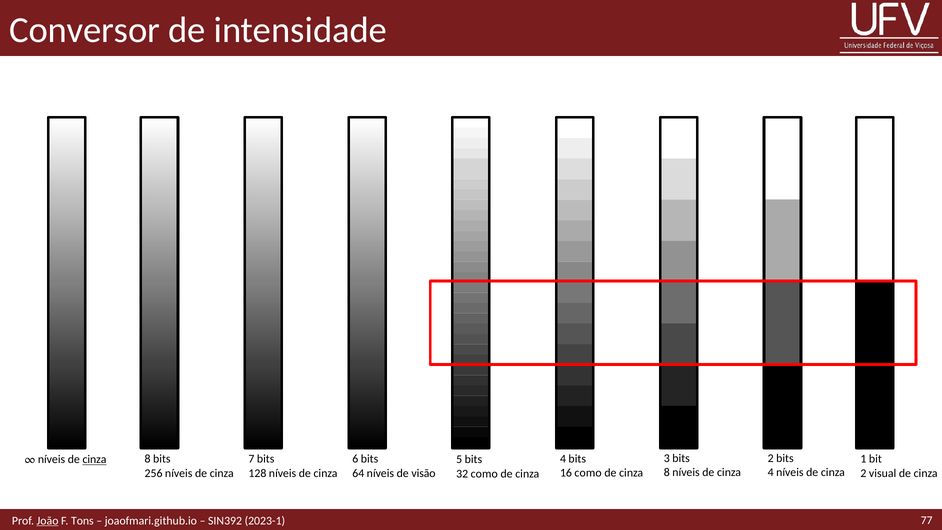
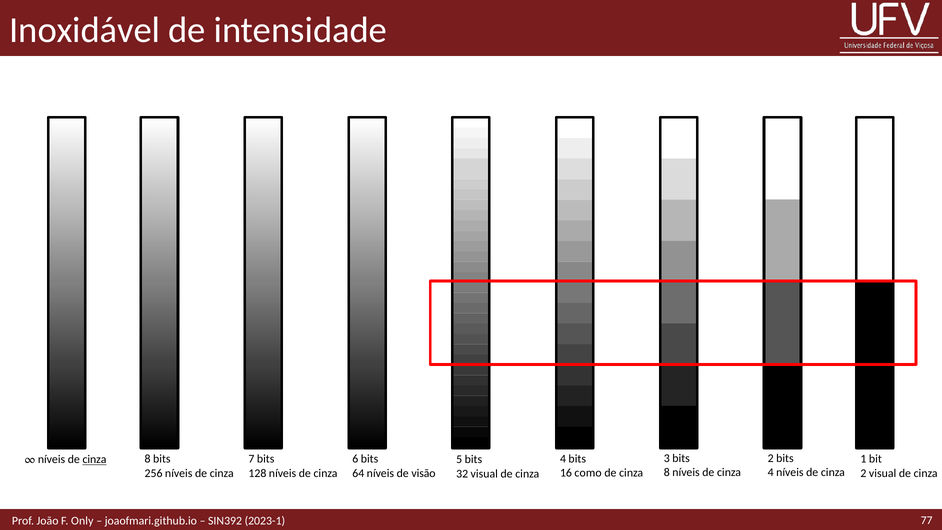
Conversor: Conversor -> Inoxidável (85, 30)
32 como: como -> visual (484, 474)
João underline: present -> none (48, 521)
Tons: Tons -> Only (82, 521)
